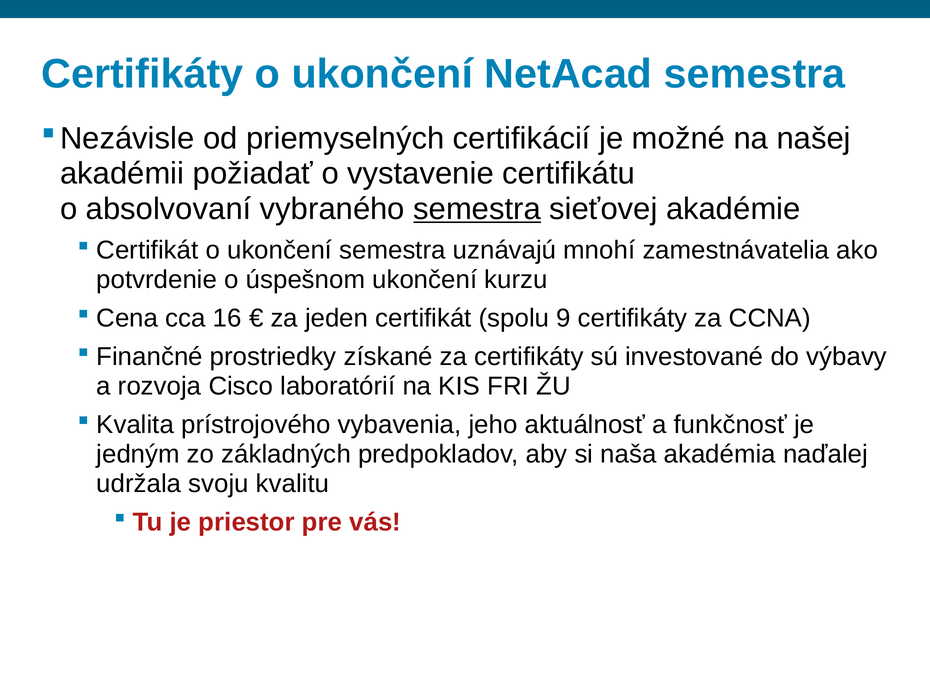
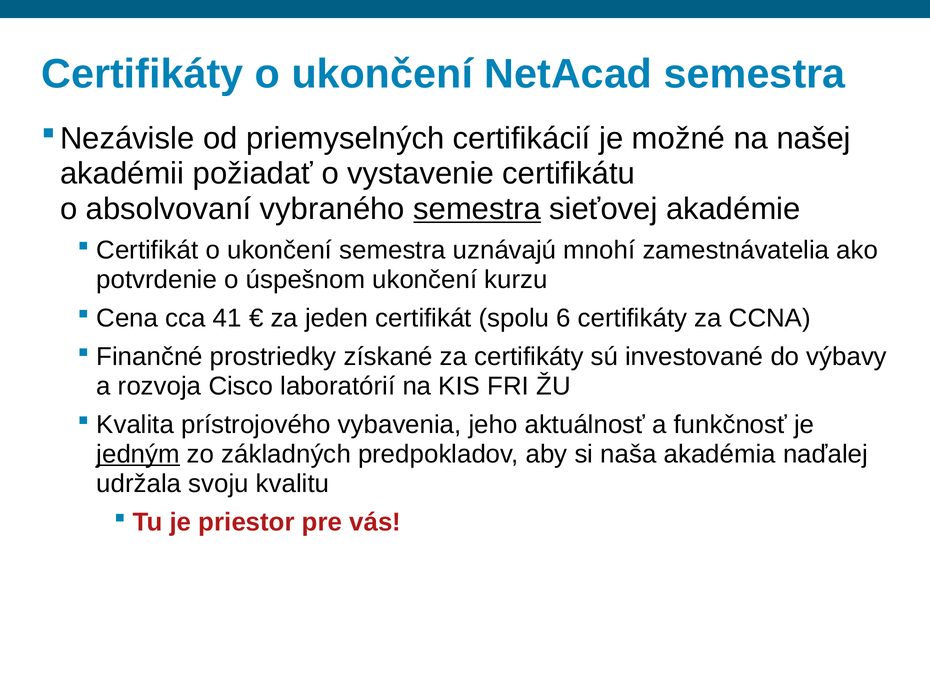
16: 16 -> 41 (227, 319)
9: 9 -> 6 (564, 319)
jedným underline: none -> present (138, 454)
